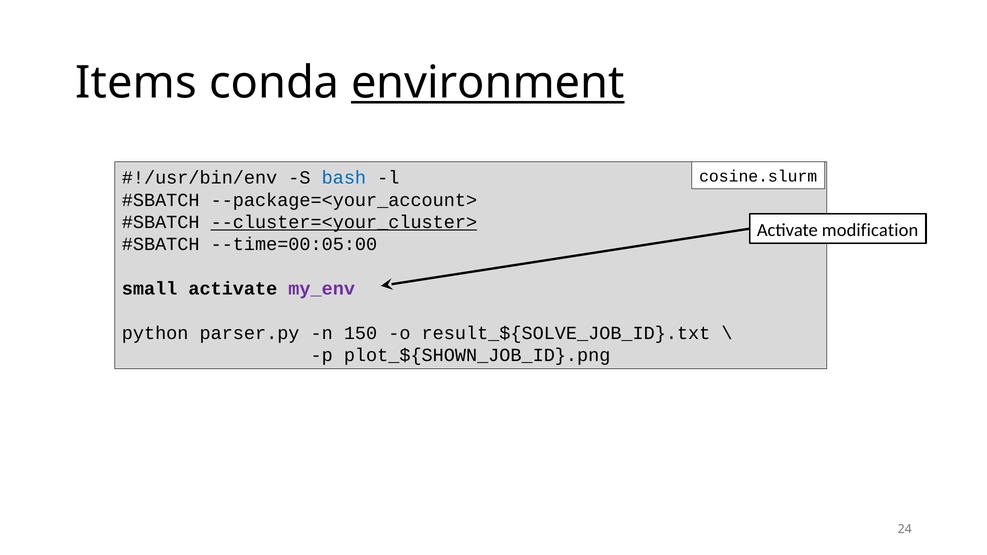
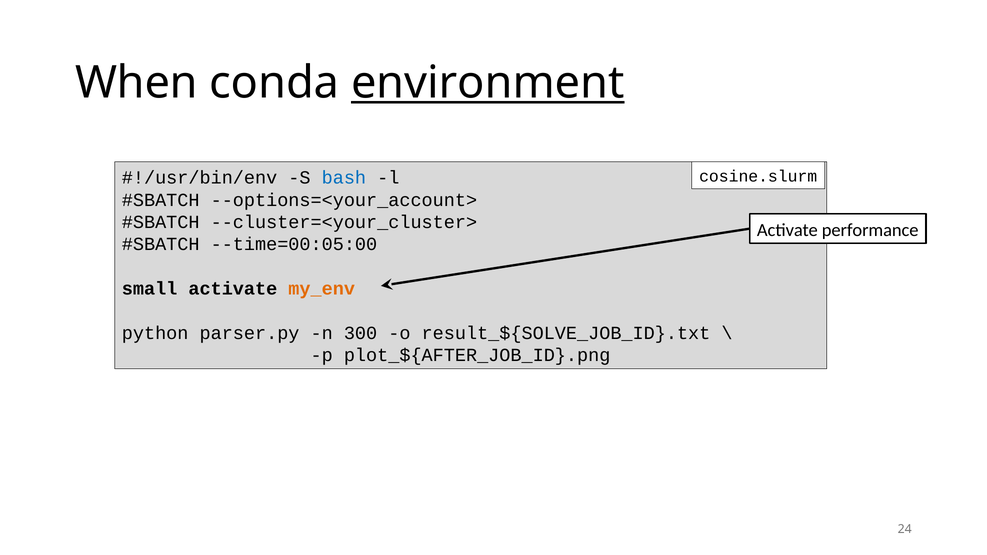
Items: Items -> When (136, 83)
--package=<your_account>: --package=<your_account> -> --options=<your_account> (344, 200)
--cluster=<your_cluster> underline: present -> none (344, 222)
modification: modification -> performance (870, 230)
my_env colour: purple -> orange (322, 289)
150: 150 -> 300 (361, 333)
plot_${SHOWN_JOB_ID}.png: plot_${SHOWN_JOB_ID}.png -> plot_${AFTER_JOB_ID}.png (477, 355)
